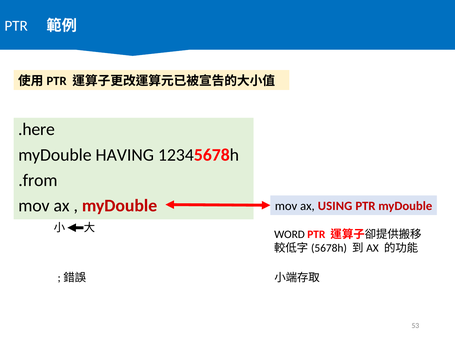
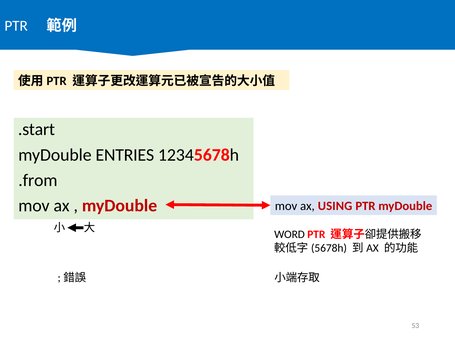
.here: .here -> .start (36, 130)
HAVING: HAVING -> ENTRIES (125, 155)
